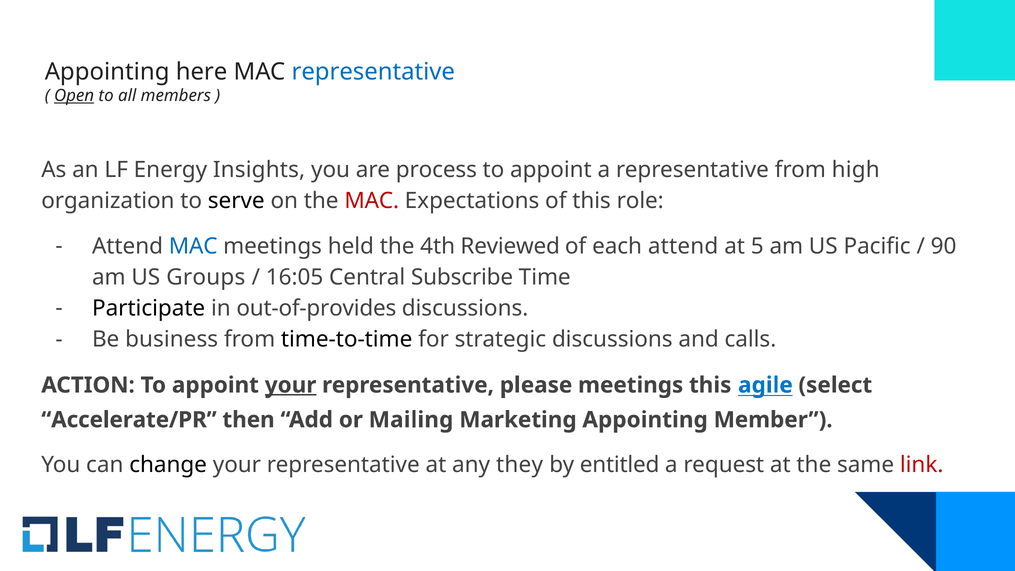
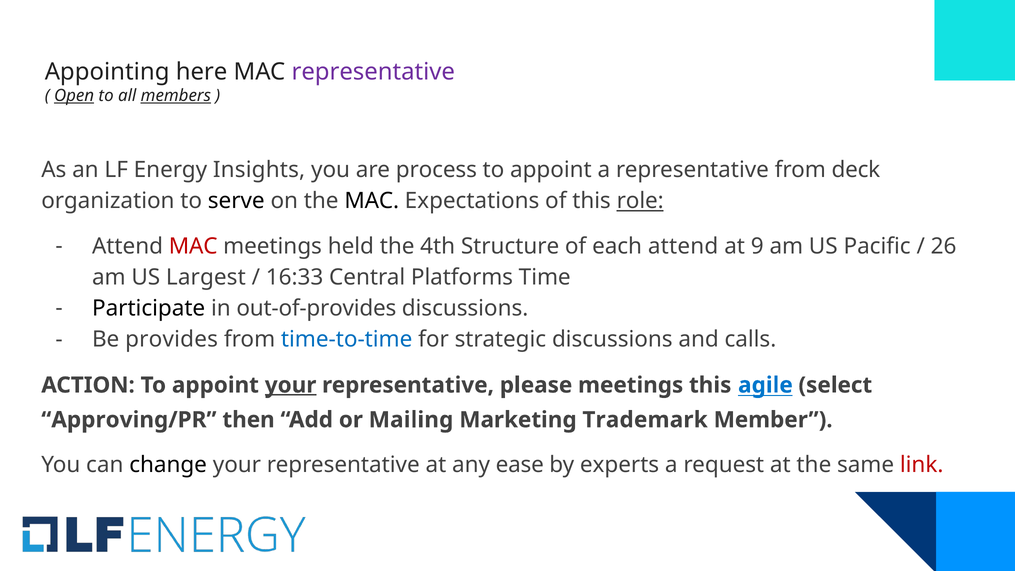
representative colour: blue -> purple (373, 72)
members underline: none -> present (176, 96)
high: high -> deck (856, 170)
MAC colour: red -> black (372, 201)
role underline: none -> present (640, 201)
MAC colour: blue -> red (193, 246)
Reviewed: Reviewed -> Structure (510, 246)
5: 5 -> 9 (757, 246)
90: 90 -> 26 (944, 246)
Groups: Groups -> Largest (206, 277)
16:05: 16:05 -> 16:33 (295, 277)
Subscribe: Subscribe -> Platforms (462, 277)
business: business -> provides (172, 339)
time-to-time colour: black -> blue (347, 339)
Accelerate/PR: Accelerate/PR -> Approving/PR (129, 420)
Marketing Appointing: Appointing -> Trademark (645, 420)
they: they -> ease (520, 465)
entitled: entitled -> experts (620, 465)
